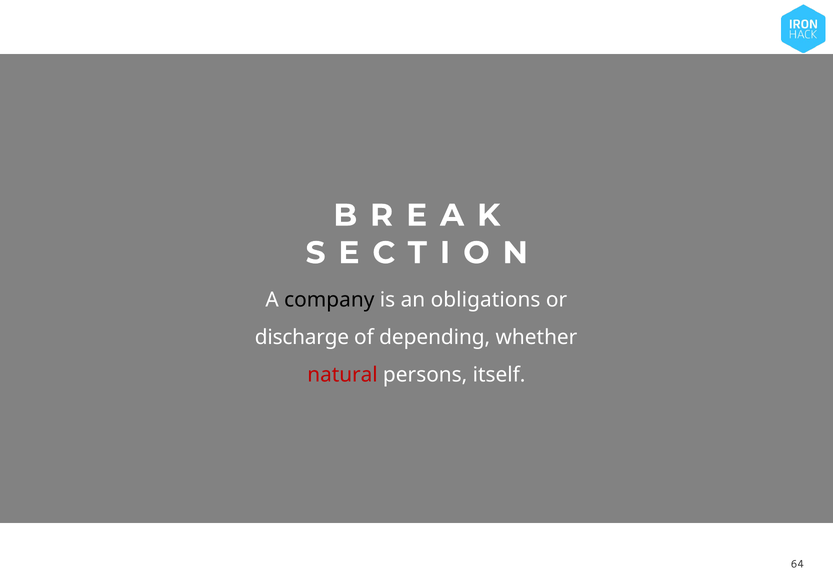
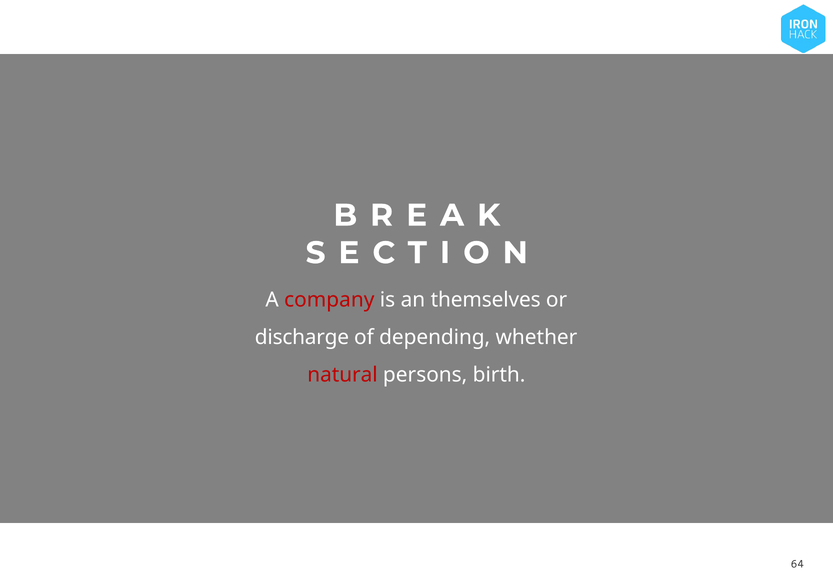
company colour: black -> red (329, 300)
obligations: obligations -> themselves (486, 300)
itself: itself -> birth (499, 375)
